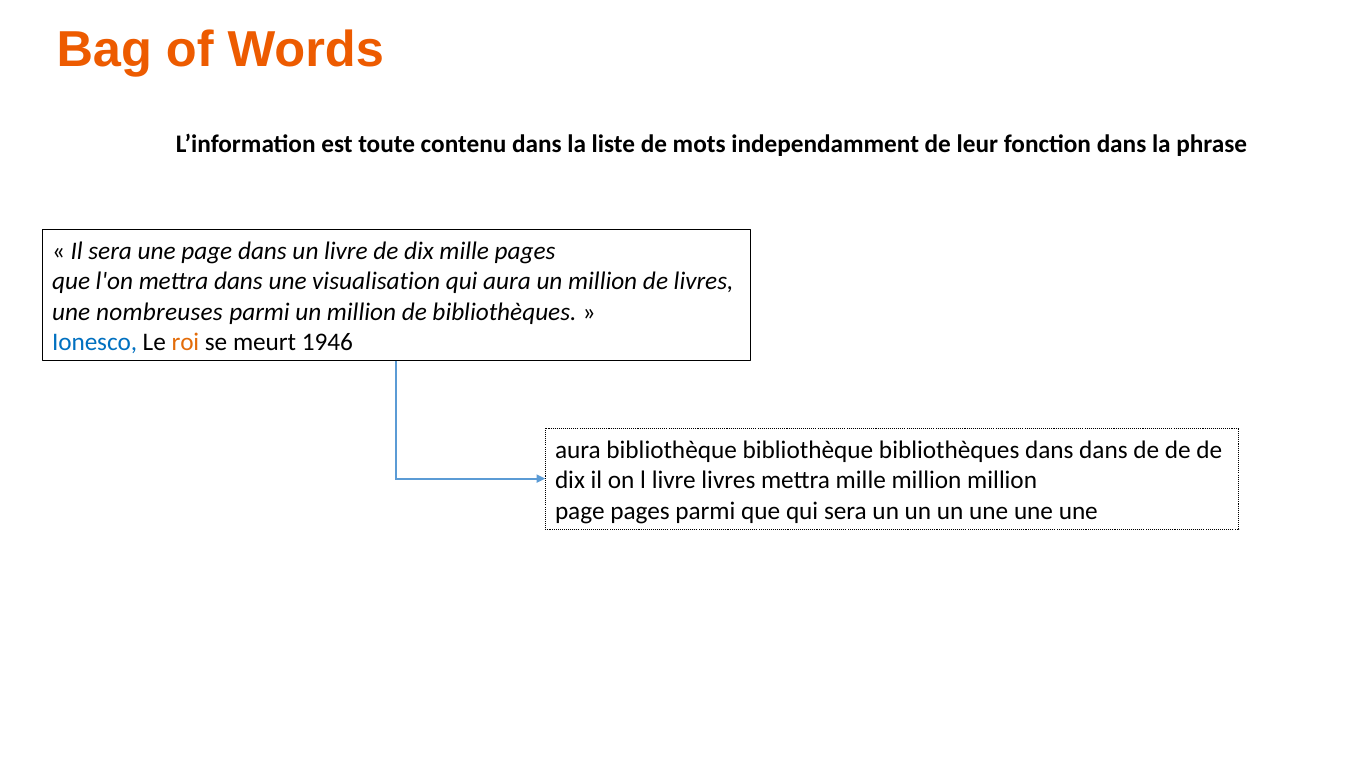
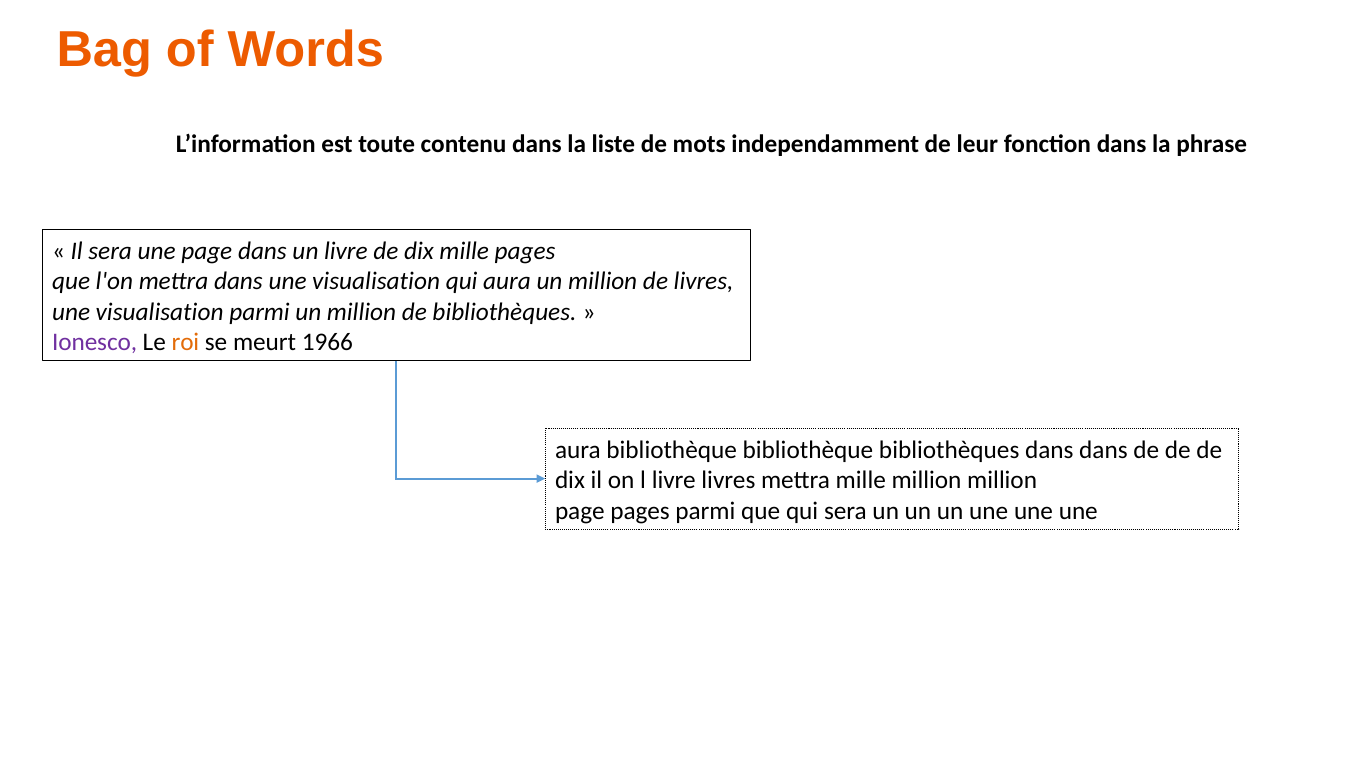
nombreuses: nombreuses -> visualisation (160, 312)
Ionesco colour: blue -> purple (95, 342)
1946: 1946 -> 1966 (327, 342)
